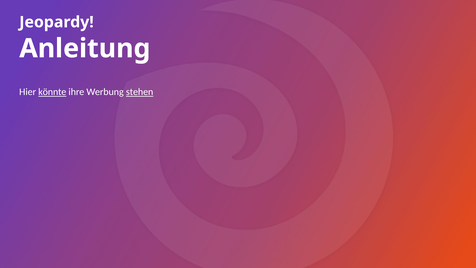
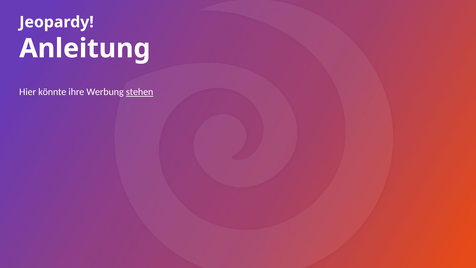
könnte underline: present -> none (52, 92)
